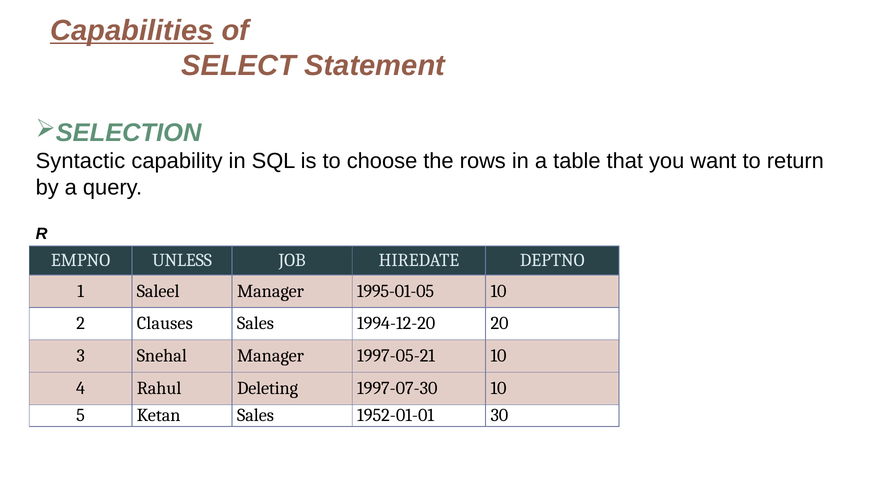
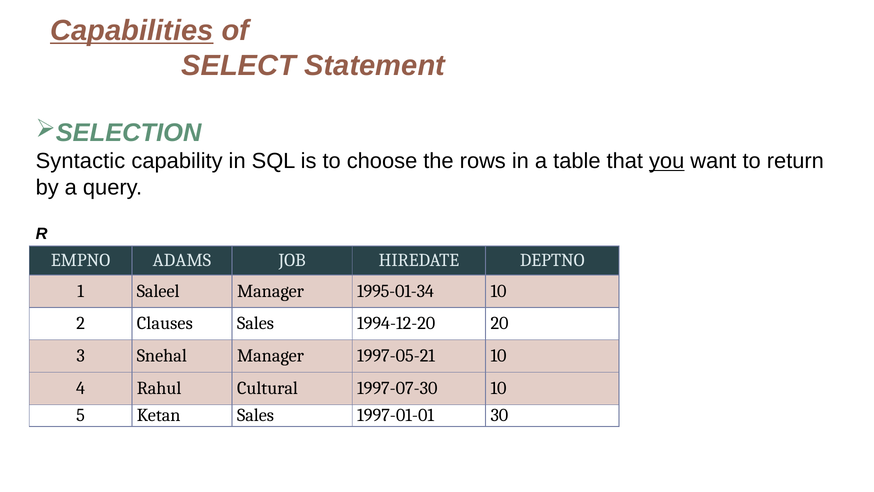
you underline: none -> present (667, 161)
UNLESS: UNLESS -> ADAMS (182, 260)
1995-01-05: 1995-01-05 -> 1995-01-34 (396, 291)
Deleting: Deleting -> Cultural (267, 388)
1952-01-01: 1952-01-01 -> 1997-01-01 (396, 415)
